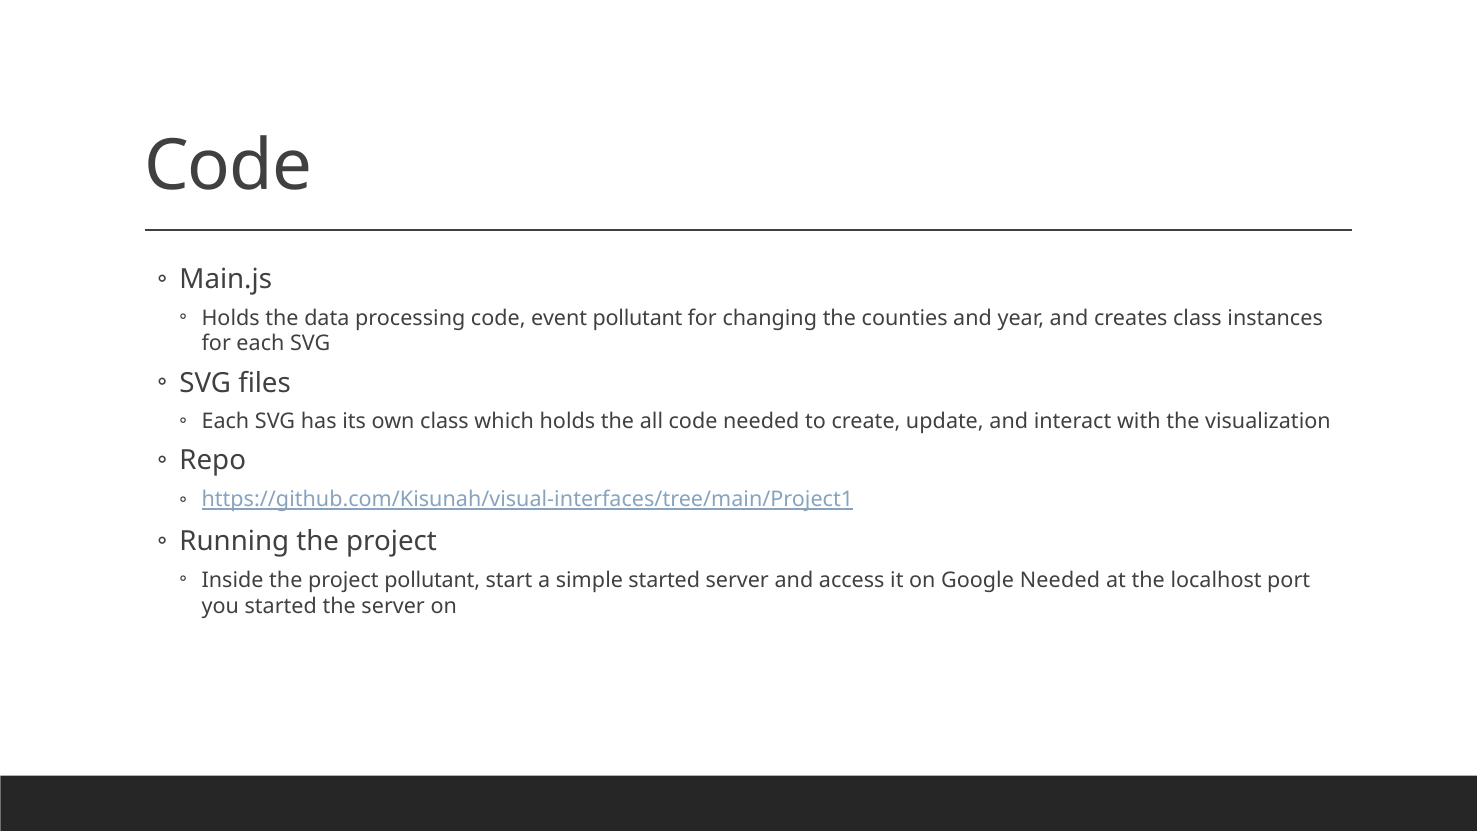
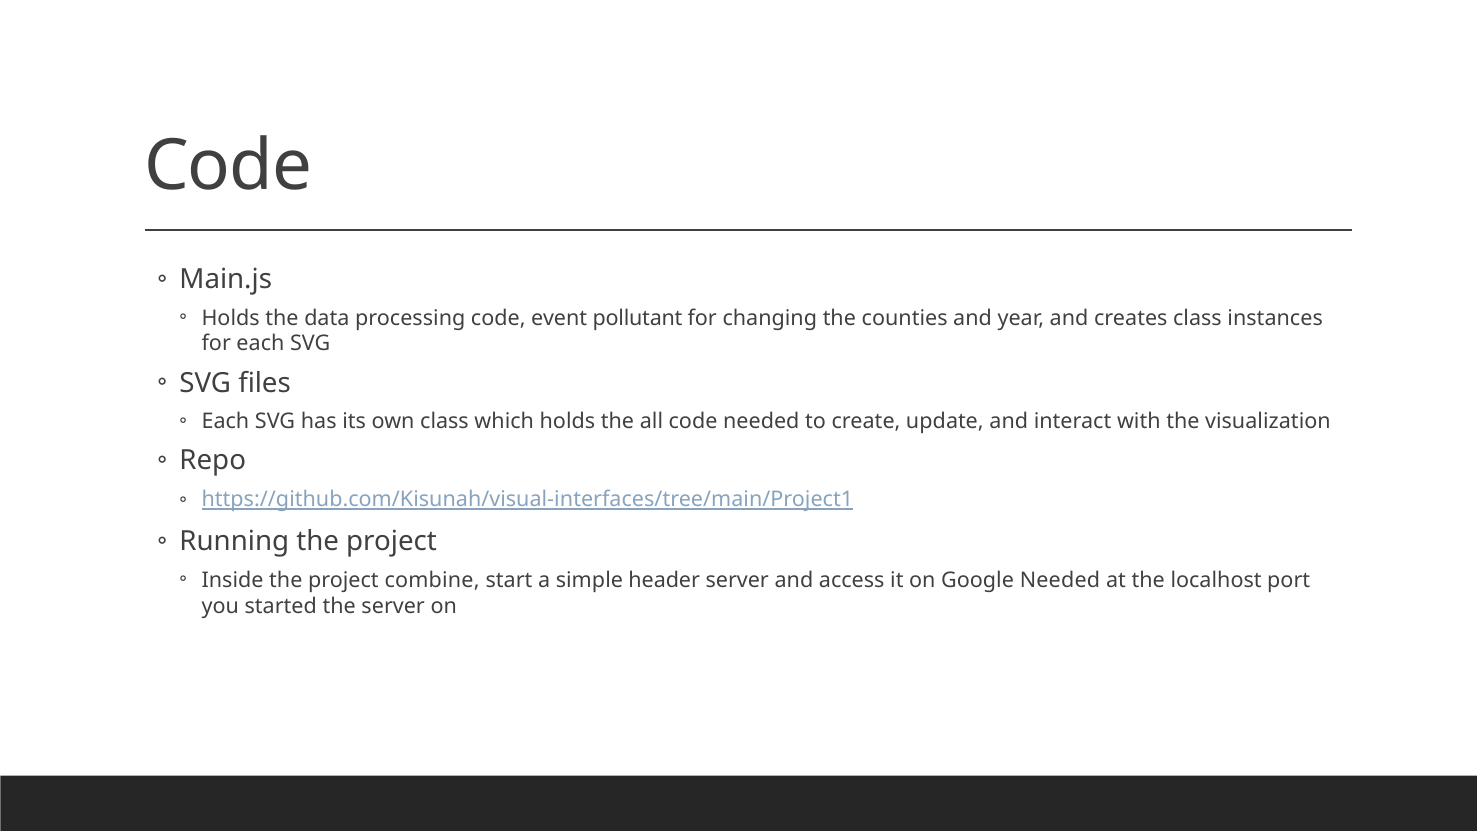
project pollutant: pollutant -> combine (432, 580)
simple started: started -> header (664, 580)
